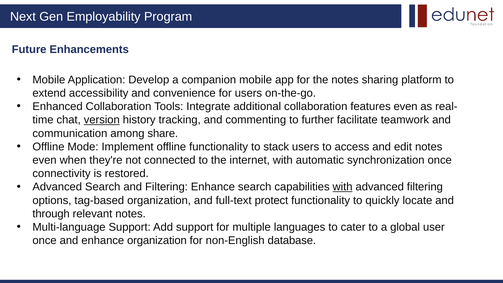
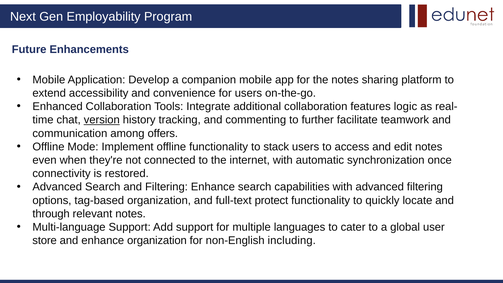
features even: even -> logic (405, 106)
share: share -> offers (163, 133)
with underline: present -> none (343, 187)
once: once -> store (45, 241)
database: database -> including (292, 241)
